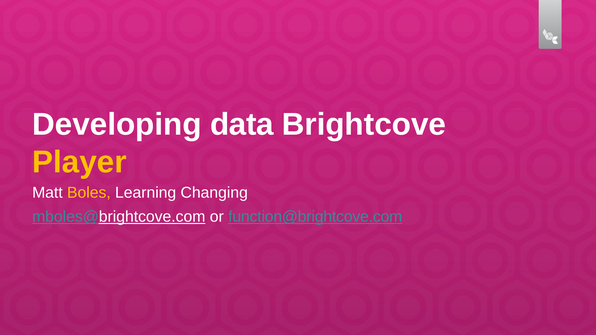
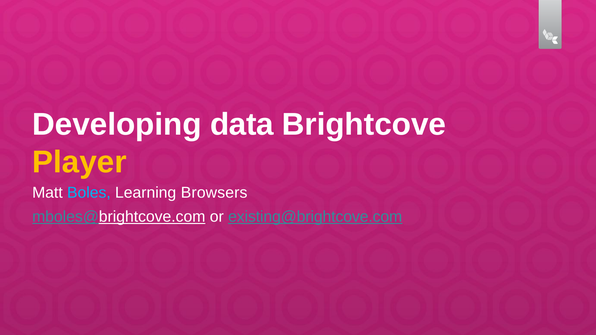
Boles colour: yellow -> light blue (89, 193)
Changing: Changing -> Browsers (214, 193)
function@brightcove.com: function@brightcove.com -> existing@brightcove.com (315, 217)
